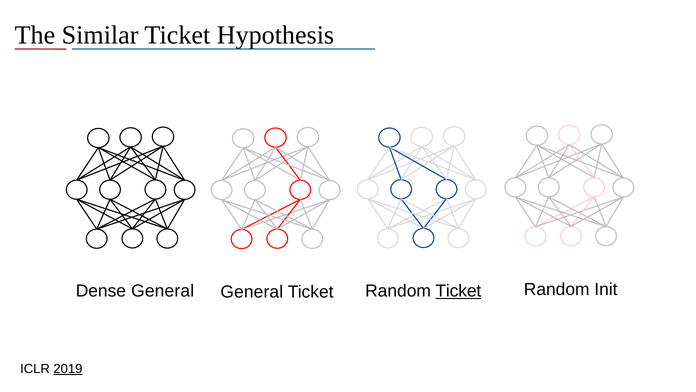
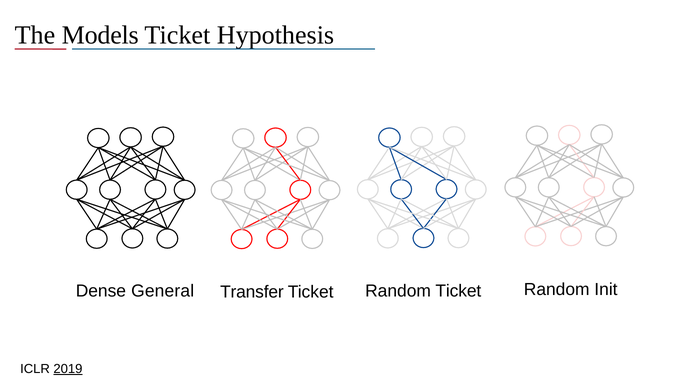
Similar: Similar -> Models (100, 35)
Ticket underline: present -> none (458, 291)
General: General -> Transfer (252, 292)
